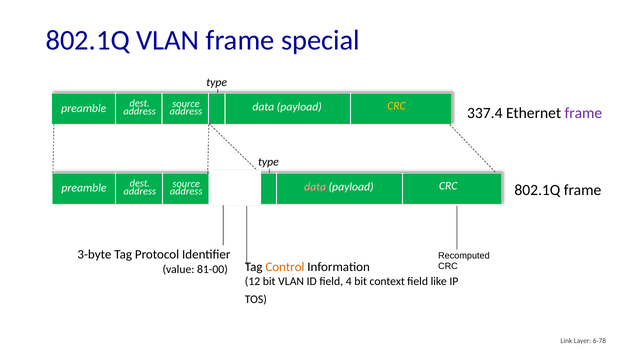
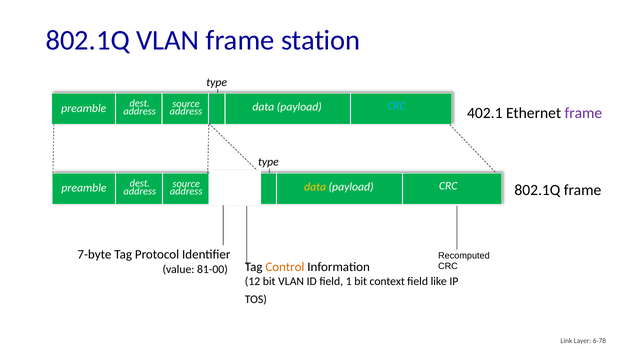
special: special -> station (321, 41)
337.4: 337.4 -> 402.1 (485, 113)
CRC colour: yellow -> light blue (396, 106)
data colour: pink -> yellow (315, 187)
3-byte: 3-byte -> 7-byte (94, 255)
4: 4 -> 1 (349, 282)
